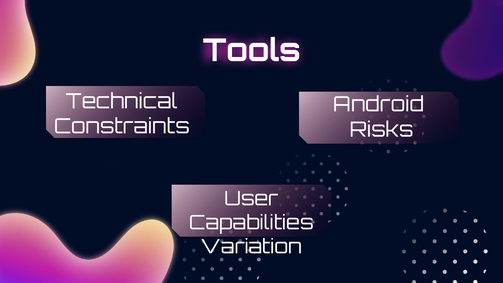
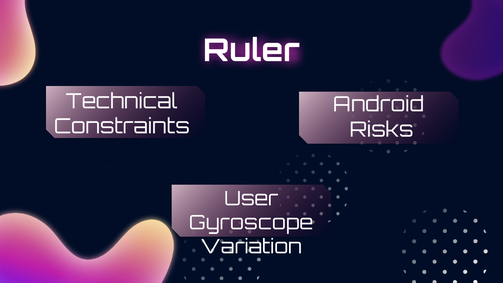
Tools: Tools -> Ruler (251, 51)
Capabilities: Capabilities -> Gyroscope (251, 223)
